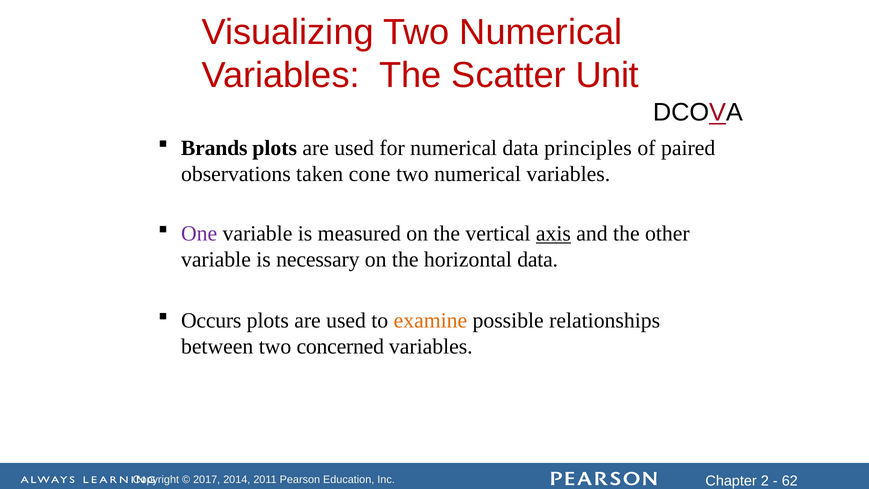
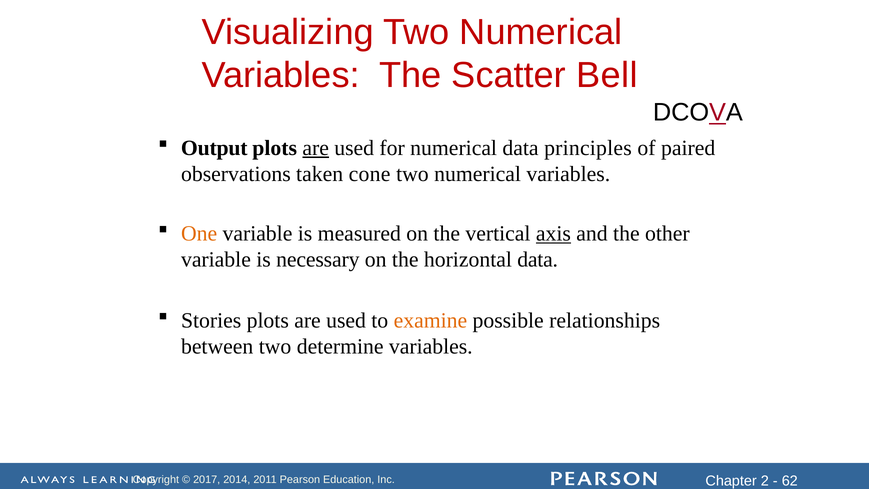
Unit: Unit -> Bell (607, 75)
Brands: Brands -> Output (214, 148)
are underline: none -> present (316, 148)
One colour: purple -> orange (199, 234)
Occurs: Occurs -> Stories (211, 320)
concerned: concerned -> determine (340, 347)
